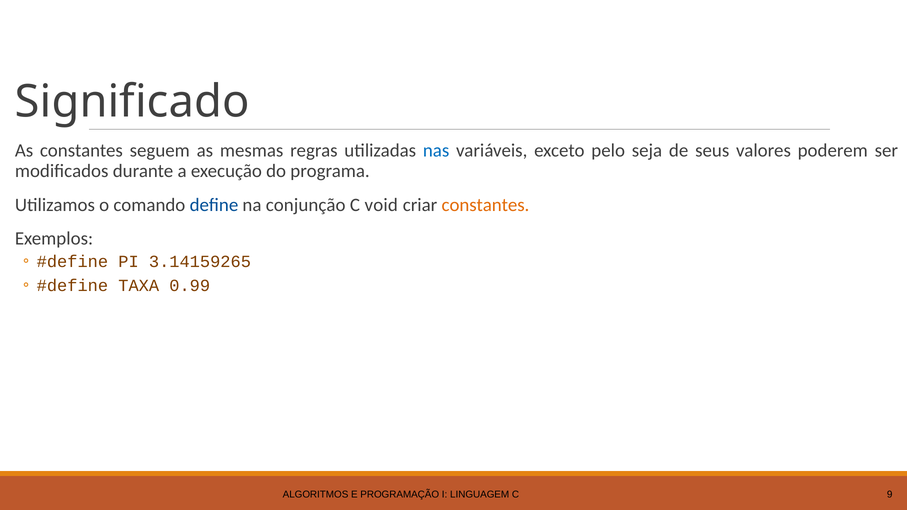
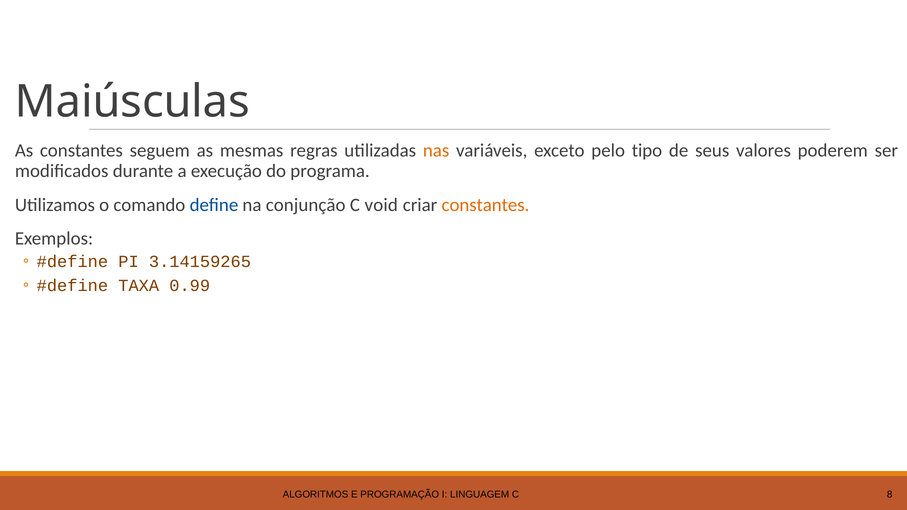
Significado: Significado -> Maiúsculas (132, 102)
nas colour: blue -> orange (436, 151)
seja: seja -> tipo (647, 151)
9: 9 -> 8 (890, 495)
